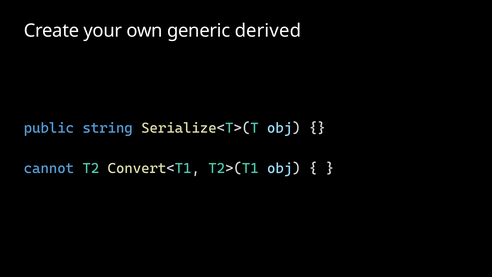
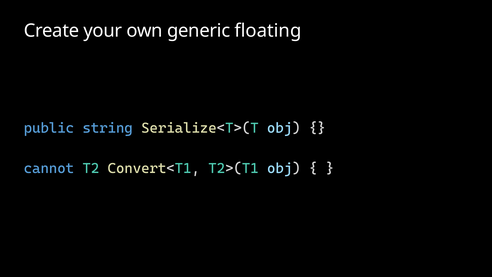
derived: derived -> floating (268, 31)
